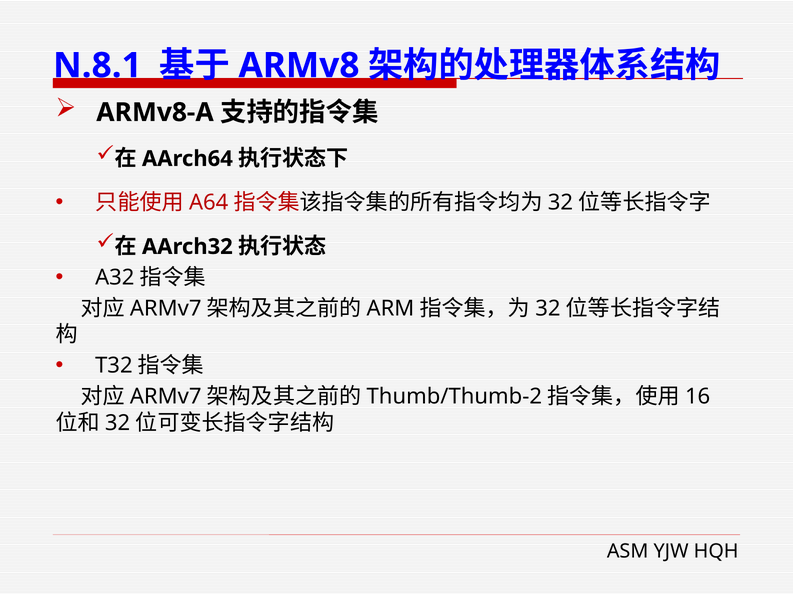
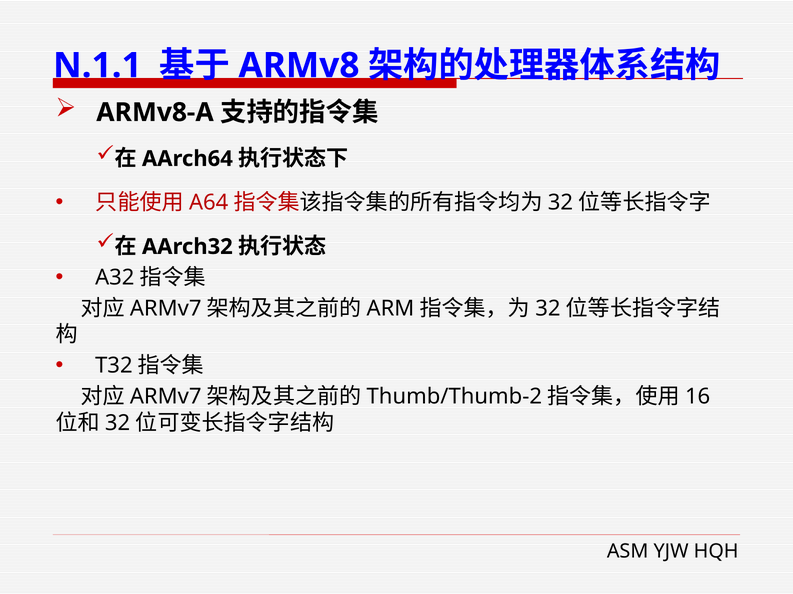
N.8.1: N.8.1 -> N.1.1 (97, 66)
